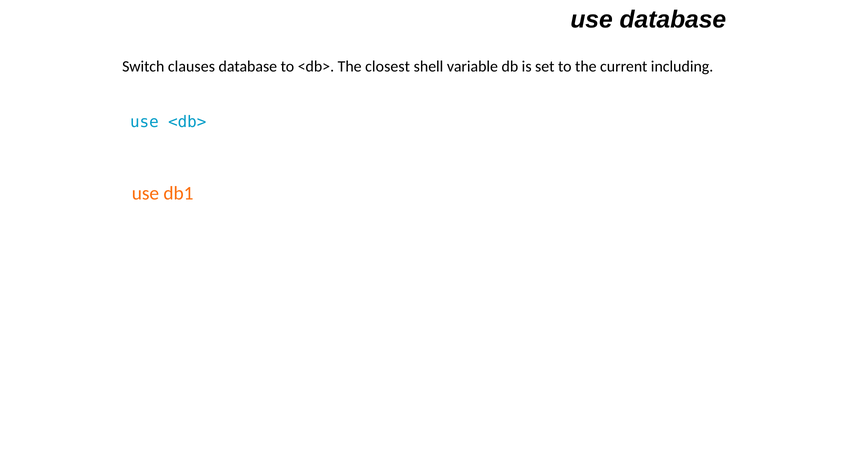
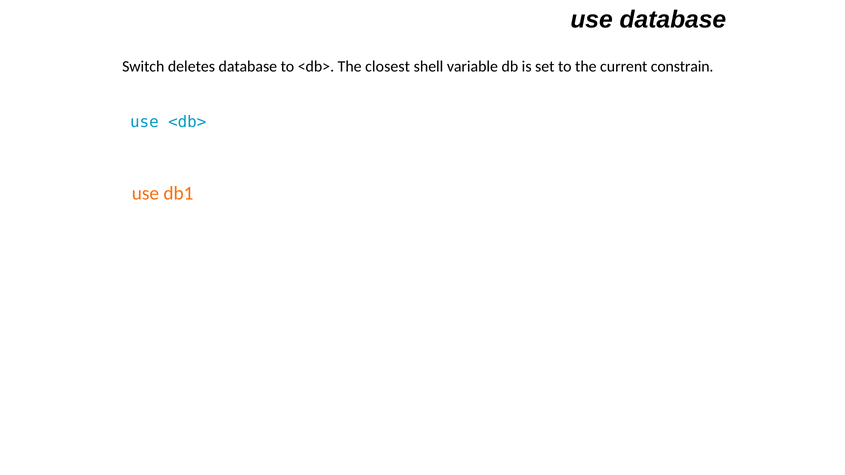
clauses: clauses -> deletes (191, 67)
including: including -> constrain (682, 67)
